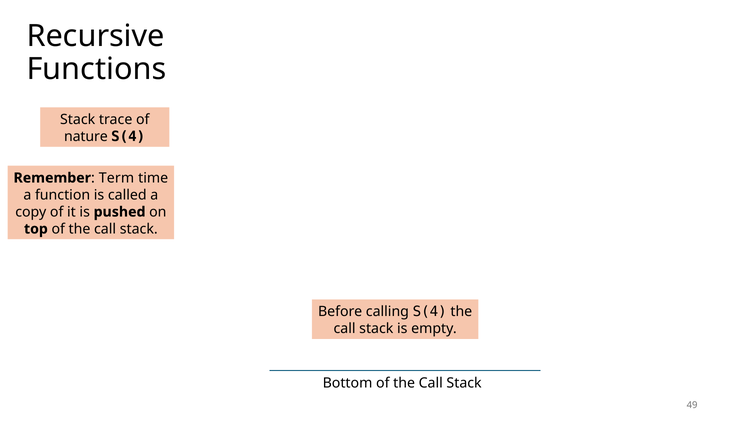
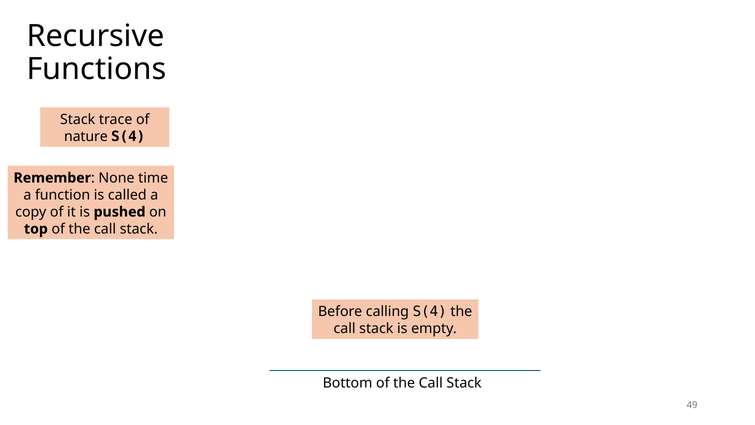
Term: Term -> None (117, 178)
